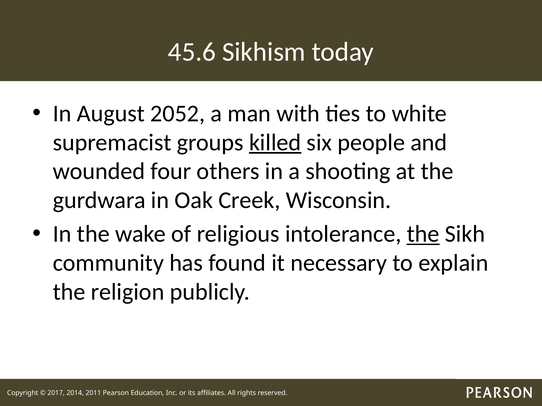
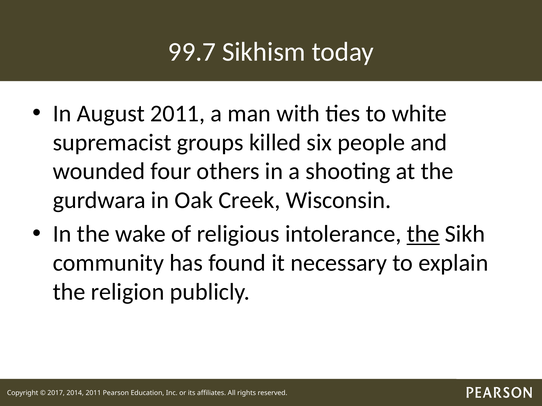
45.6: 45.6 -> 99.7 (192, 52)
August 2052: 2052 -> 2011 (178, 114)
killed underline: present -> none (275, 143)
